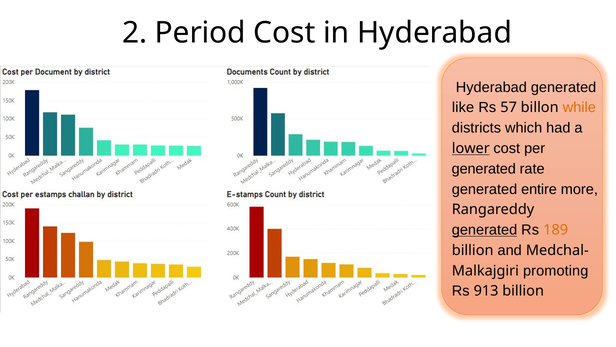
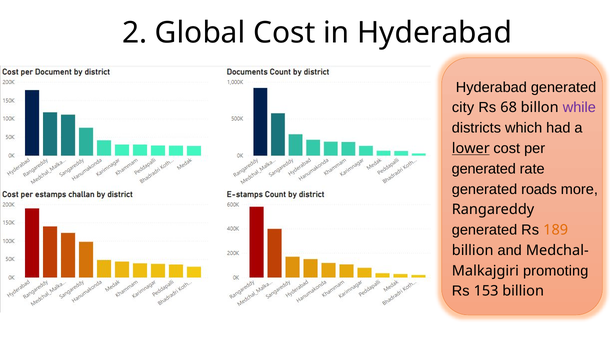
Period: Period -> Global (200, 33)
like: like -> city (463, 108)
57: 57 -> 68 (509, 108)
while colour: orange -> purple (579, 108)
entire: entire -> roads (539, 189)
generated underline: present -> none (485, 230)
913: 913 -> 153 (486, 291)
